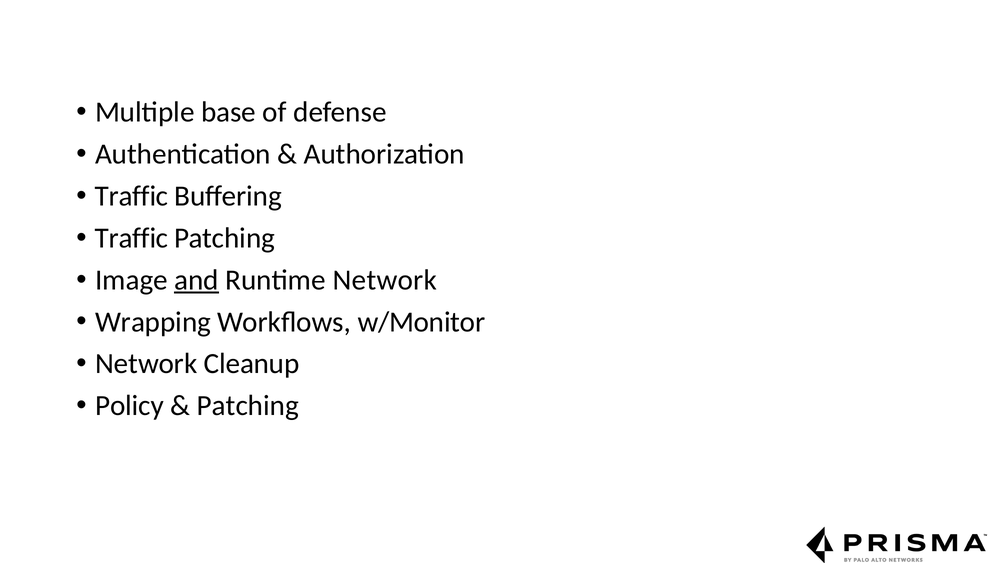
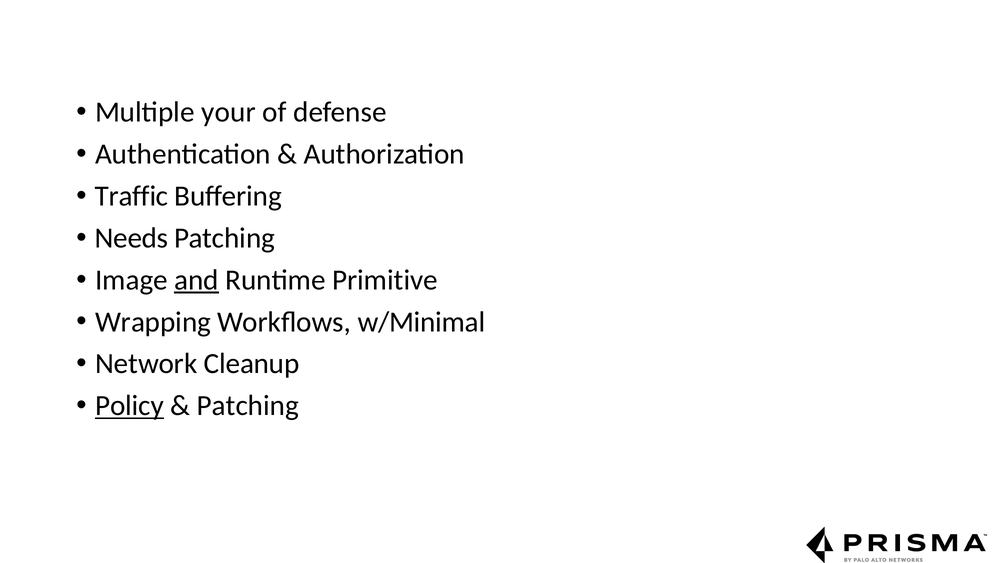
base: base -> your (228, 112)
Traffic: Traffic -> Needs (132, 238)
Runtime Network: Network -> Primitive (385, 280)
w/Monitor: w/Monitor -> w/Minimal (421, 322)
Policy underline: none -> present (129, 406)
